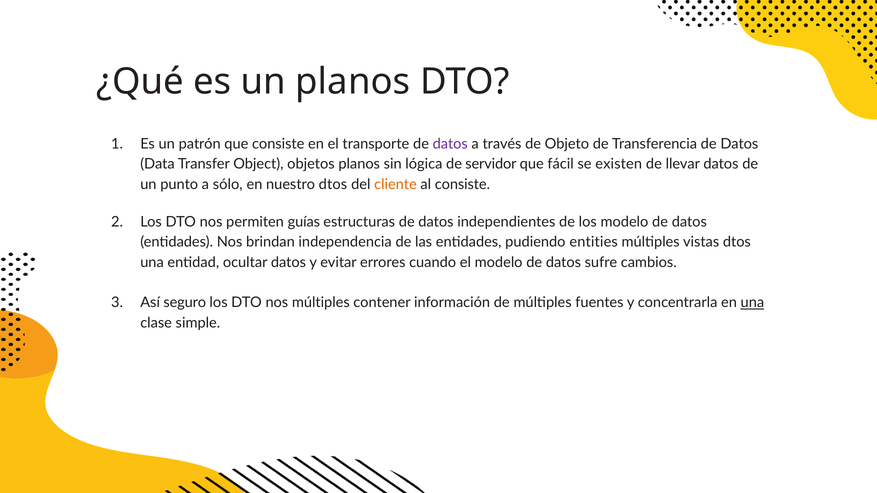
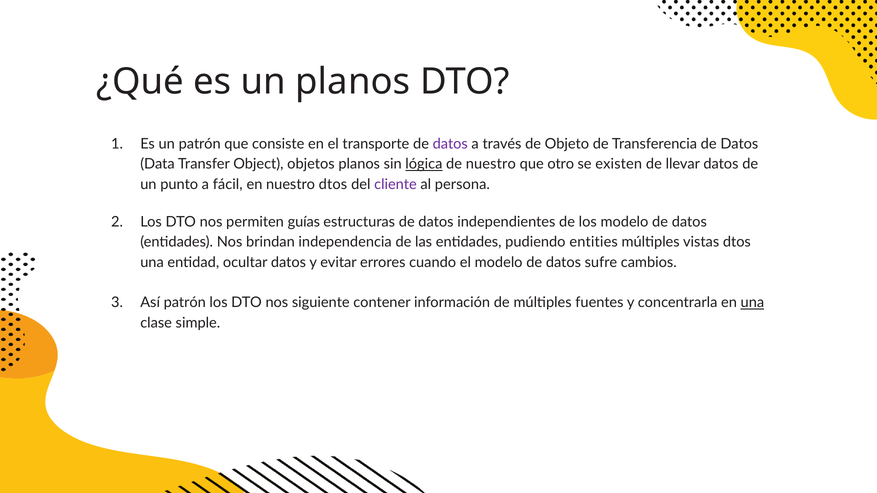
lógica underline: none -> present (424, 164)
de servidor: servidor -> nuestro (491, 164)
fácil: fácil -> otro (561, 164)
sólo: sólo -> fácil (228, 184)
cliente colour: orange -> purple (395, 184)
al consiste: consiste -> persona (462, 184)
Así seguro: seguro -> patrón (185, 303)
nos múltiples: múltiples -> siguiente (321, 303)
